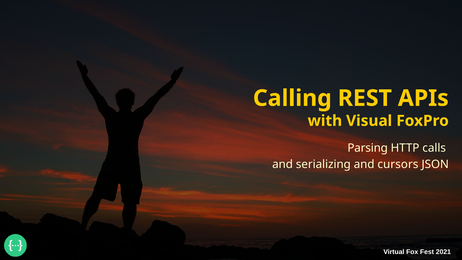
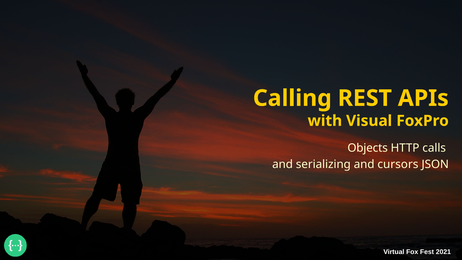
Parsing: Parsing -> Objects (368, 148)
